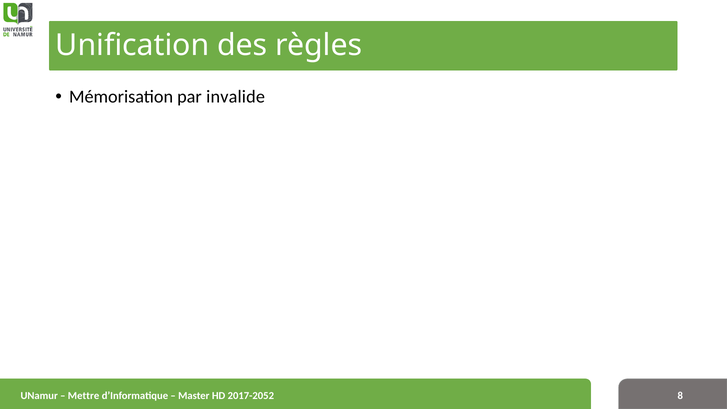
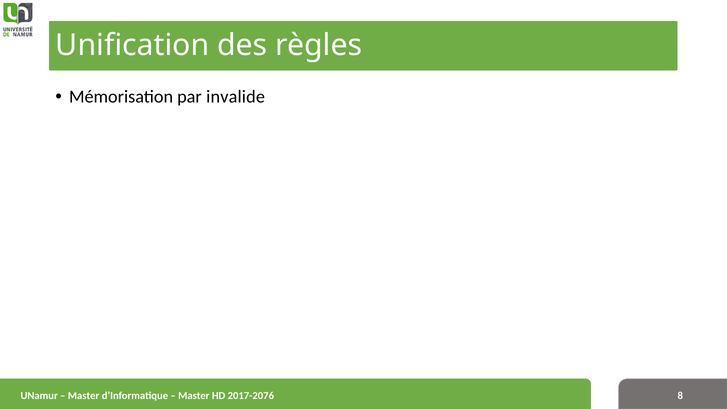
Mettre: Mettre -> Master (84, 396)
2017-2052: 2017-2052 -> 2017-2076 (251, 396)
